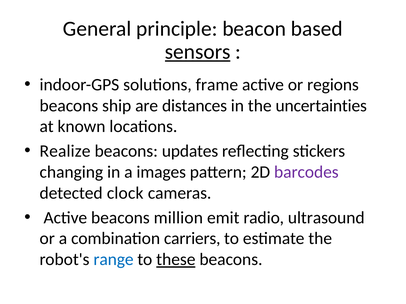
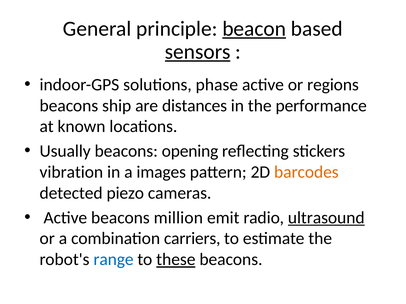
beacon underline: none -> present (254, 29)
frame: frame -> phase (217, 85)
uncertainties: uncertainties -> performance (321, 106)
Realize: Realize -> Usually (65, 151)
updates: updates -> opening (190, 151)
changing: changing -> vibration (71, 172)
barcodes colour: purple -> orange (306, 172)
clock: clock -> piezo (125, 193)
ultrasound underline: none -> present (326, 218)
